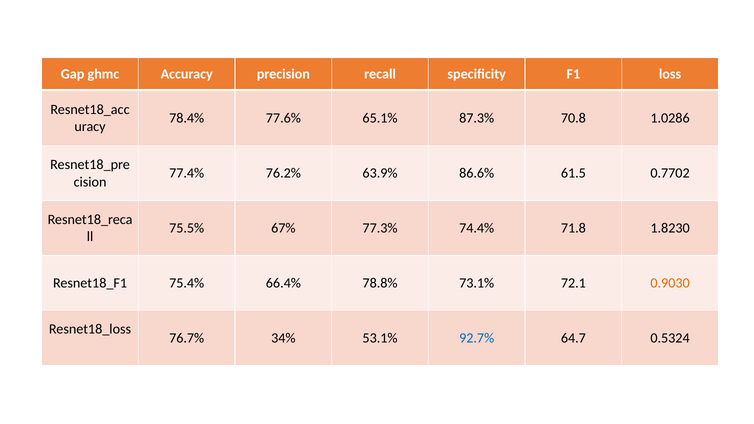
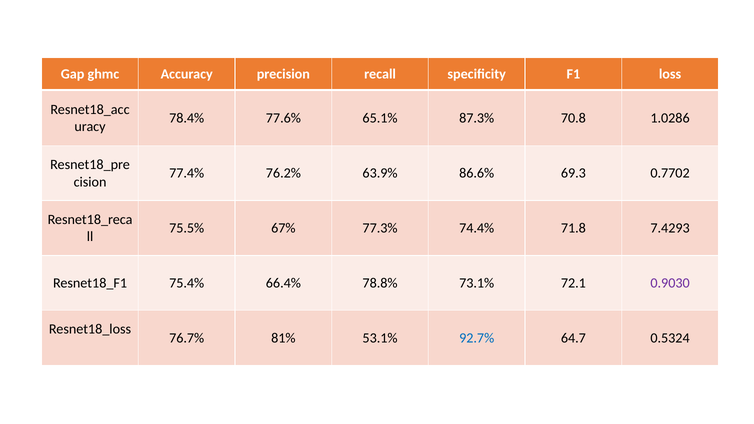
61.5: 61.5 -> 69.3 (573, 173)
1.8230: 1.8230 -> 7.4293 (670, 228)
0.9030 colour: orange -> purple (670, 283)
34%: 34% -> 81% (283, 338)
